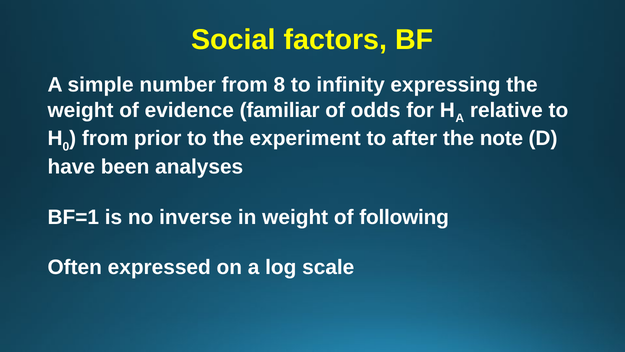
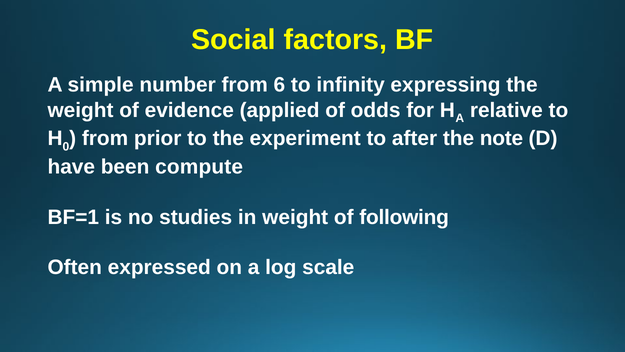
8: 8 -> 6 (279, 85)
familiar: familiar -> applied (280, 110)
analyses: analyses -> compute (199, 167)
inverse: inverse -> studies (196, 217)
